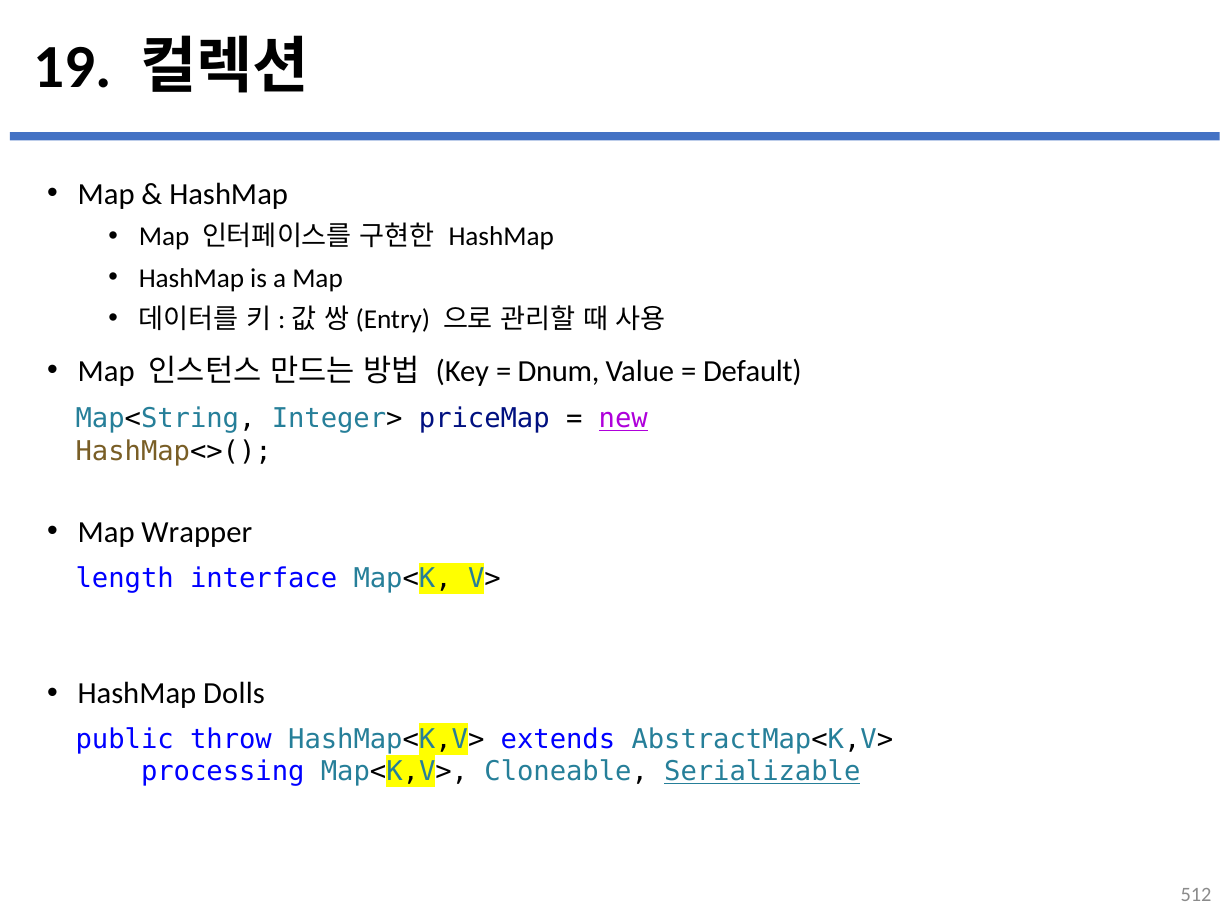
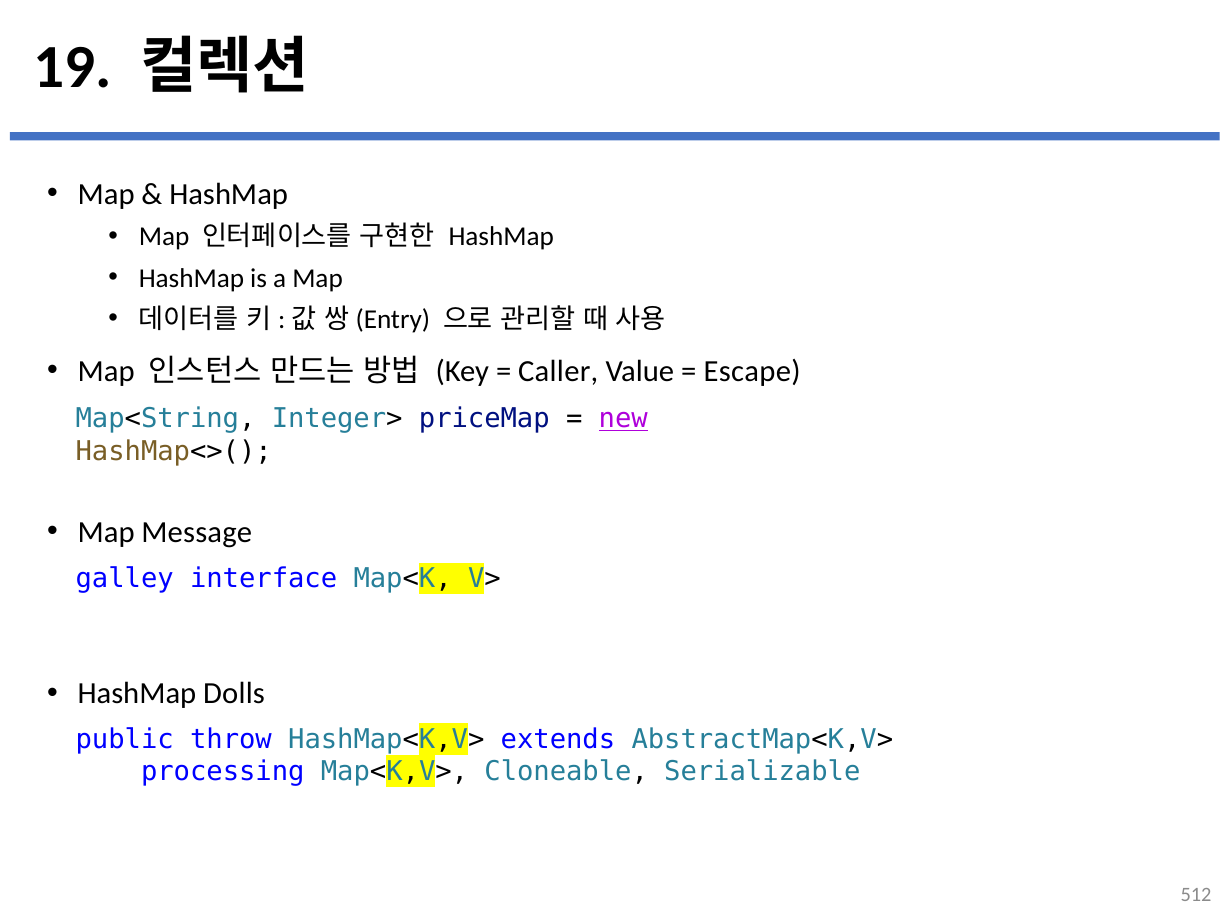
Dnum: Dnum -> Caller (558, 371)
Default: Default -> Escape (752, 371)
Wrapper: Wrapper -> Message (197, 533)
length: length -> galley (125, 579)
Serializable underline: present -> none (762, 772)
